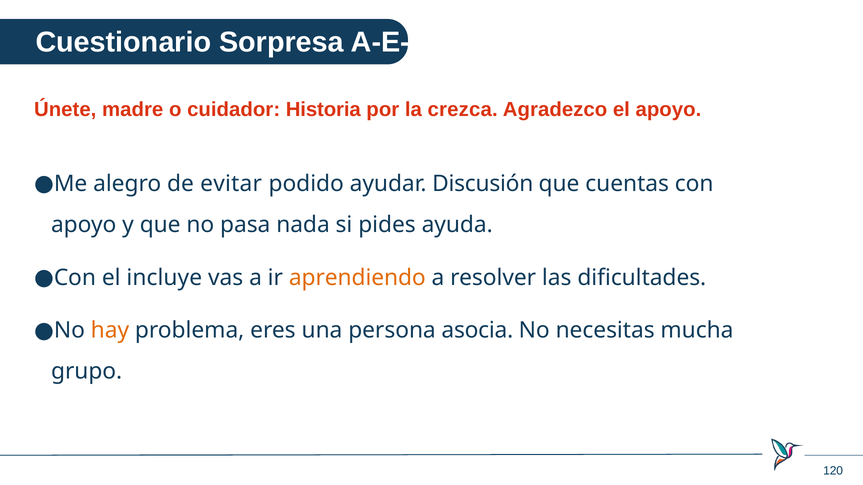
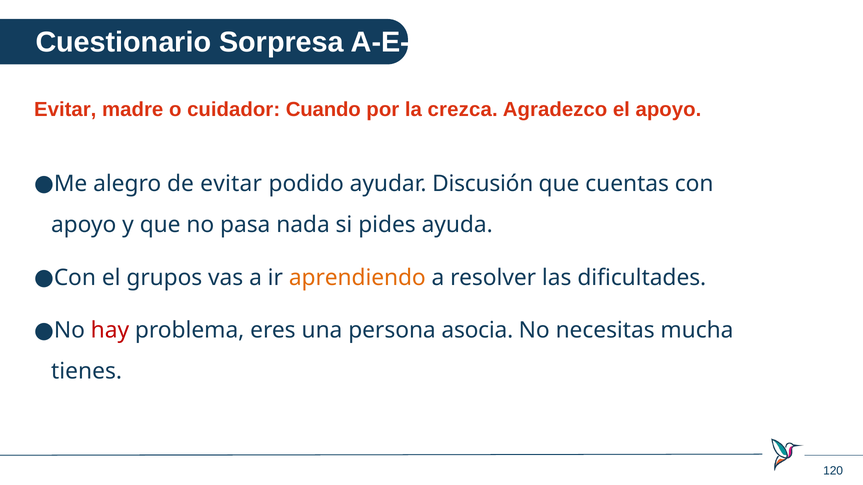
Únete: Únete -> Evitar (65, 110)
Historia: Historia -> Cuando (323, 110)
incluye: incluye -> grupos (164, 278)
hay colour: orange -> red (110, 331)
grupo: grupo -> tienes (87, 372)
